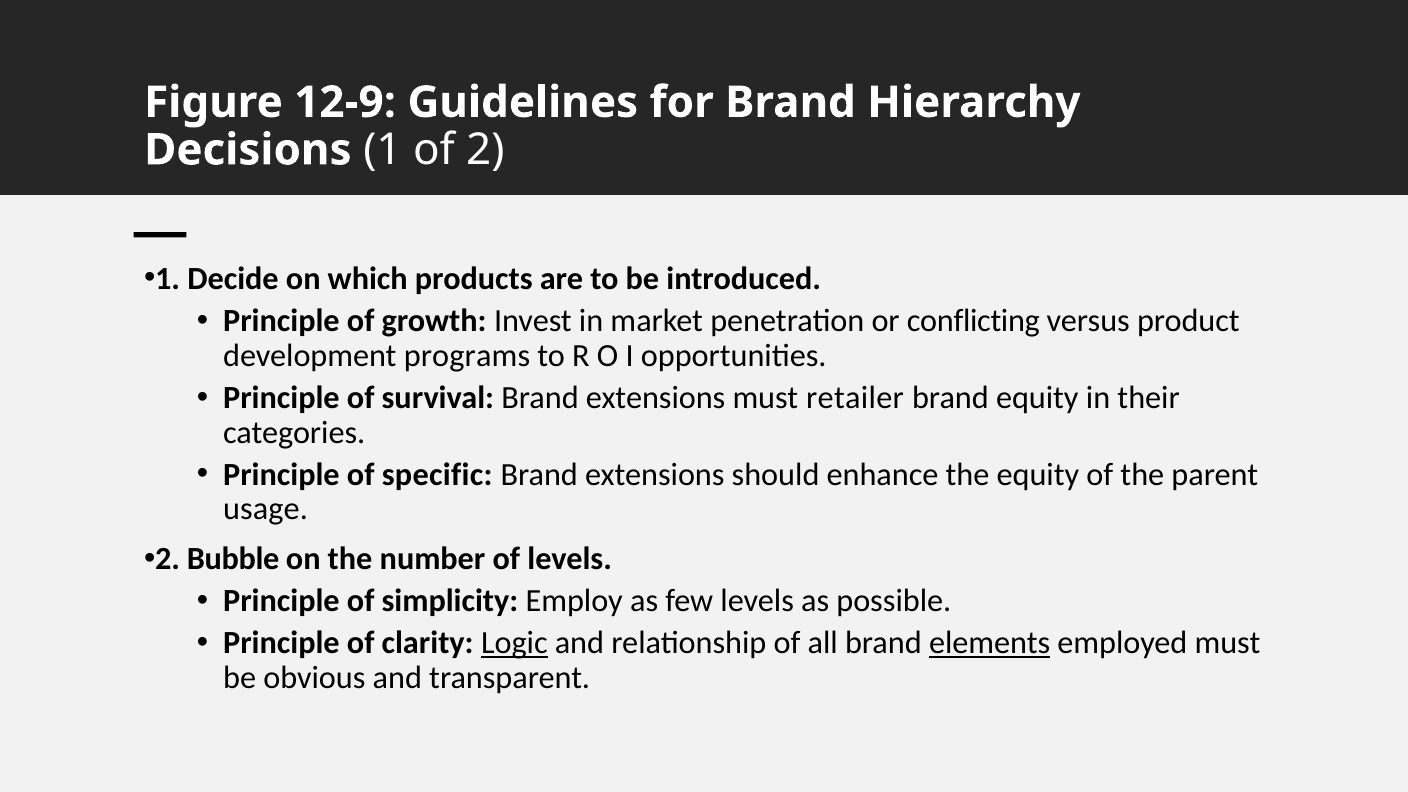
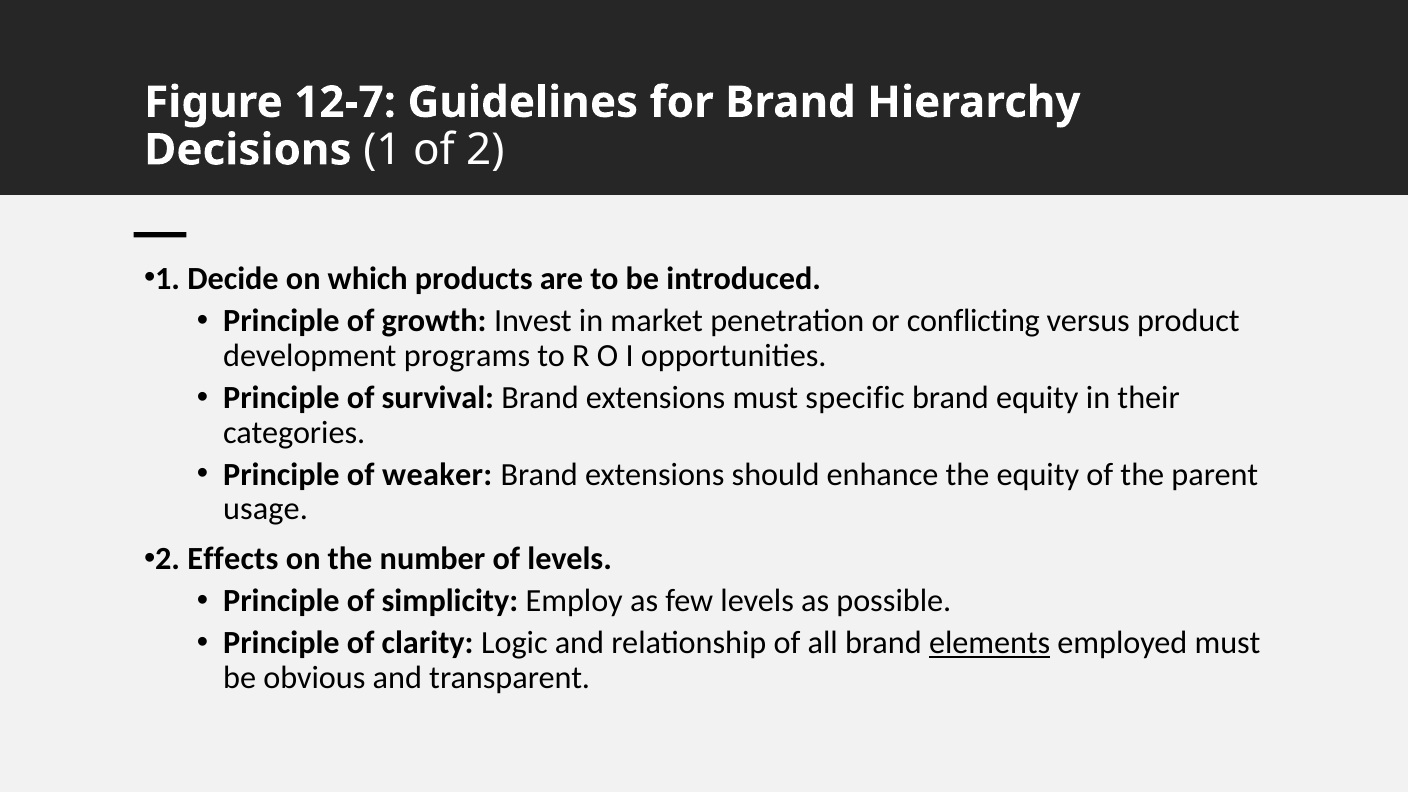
12-9: 12-9 -> 12-7 (345, 102)
retailer: retailer -> specific (855, 398)
specific: specific -> weaker (437, 474)
Bubble: Bubble -> Effects (233, 559)
Logic underline: present -> none (514, 643)
